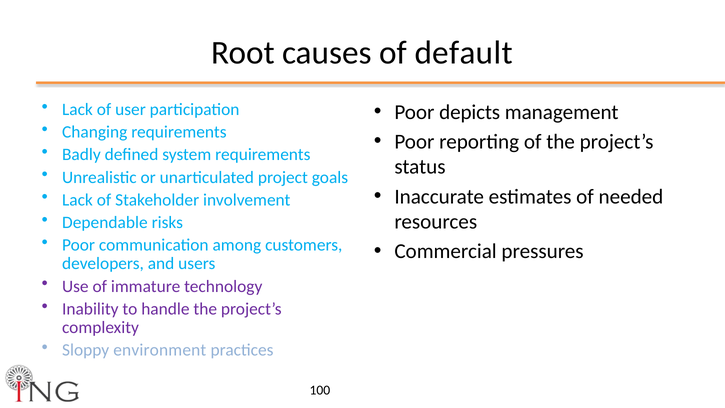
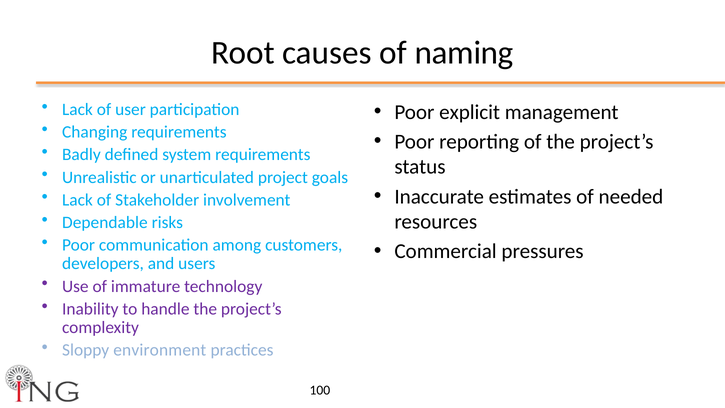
default: default -> naming (464, 53)
depicts: depicts -> explicit (470, 112)
